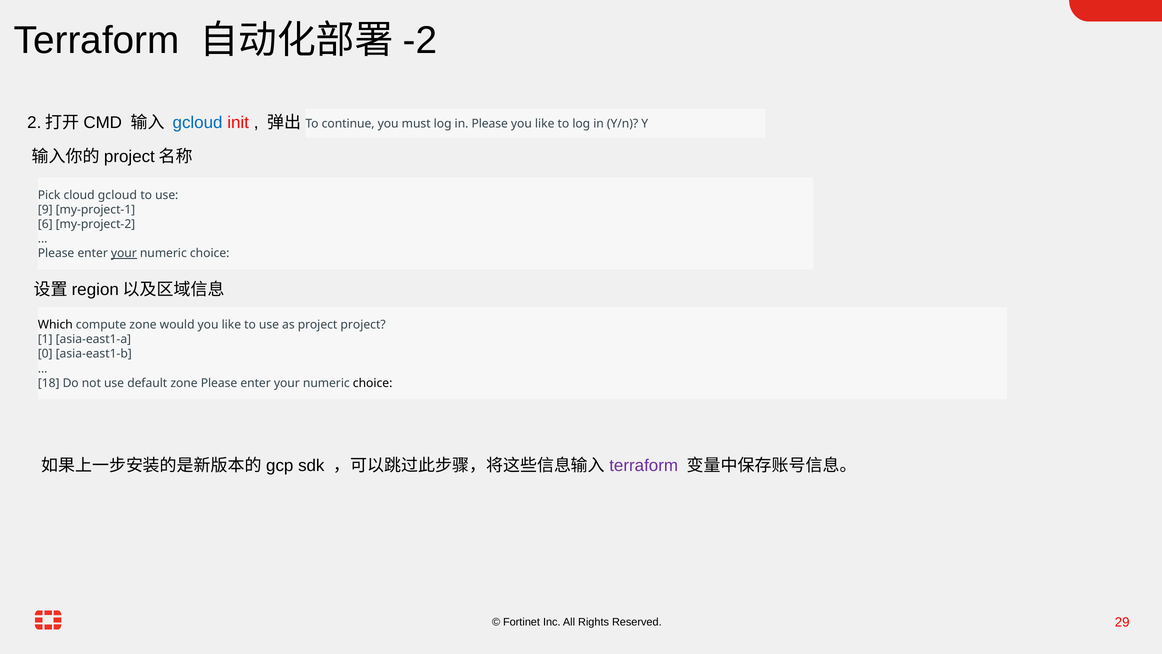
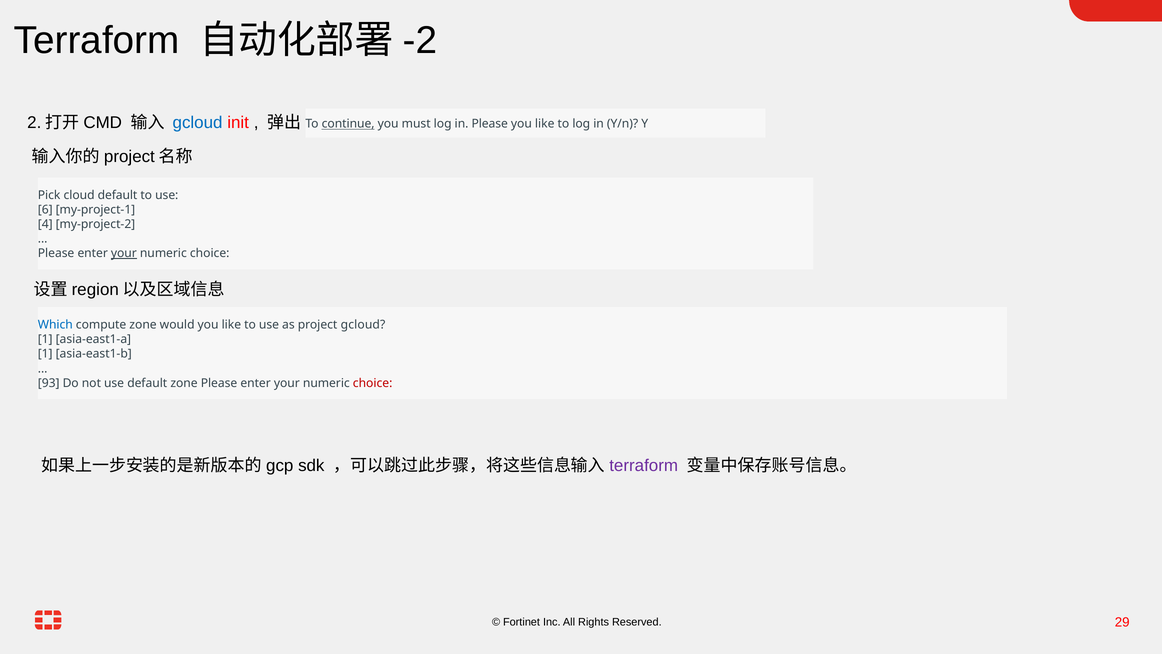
continue underline: none -> present (348, 124)
cloud gcloud: gcloud -> default (117, 195)
9: 9 -> 6 (45, 210)
6: 6 -> 4 (45, 224)
Which colour: black -> blue (55, 325)
project project: project -> gcloud (363, 325)
0: 0 -> 1 (45, 354)
18: 18 -> 93 (49, 383)
choice colour: black -> red (373, 383)
